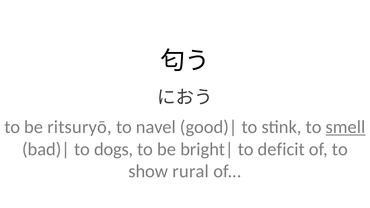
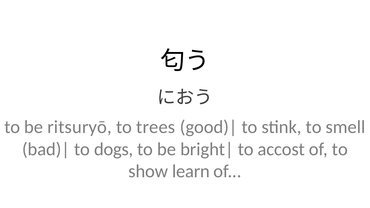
navel: navel -> trees (156, 127)
smell underline: present -> none (346, 127)
deficit: deficit -> accost (281, 149)
rural: rural -> learn (191, 171)
